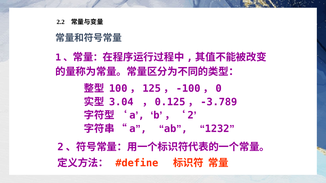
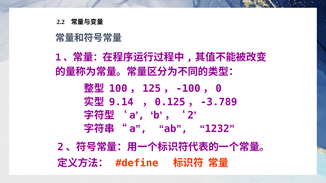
3.04: 3.04 -> 9.14 (121, 102)
